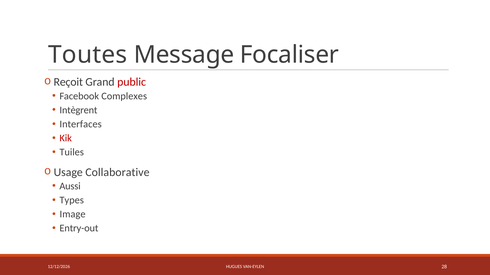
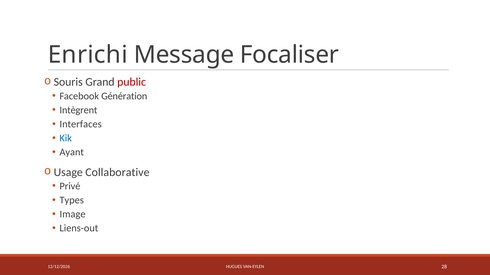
Toutes: Toutes -> Enrichi (88, 55)
Reçoit: Reçoit -> Souris (68, 82)
Complexes: Complexes -> Génération (124, 96)
Kik colour: red -> blue (66, 138)
Tuiles: Tuiles -> Ayant (72, 153)
Aussi: Aussi -> Privé (70, 186)
Entry-out: Entry-out -> Liens-out (79, 229)
